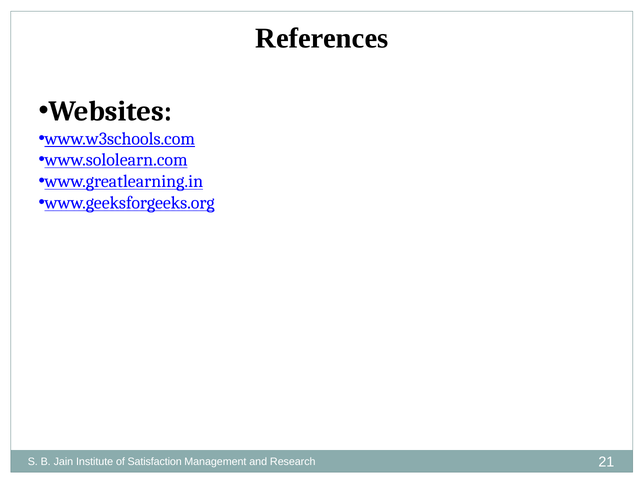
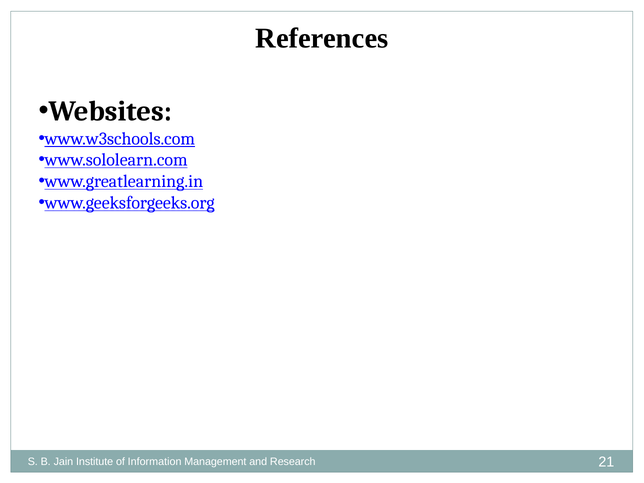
Satisfaction: Satisfaction -> Information (155, 462)
